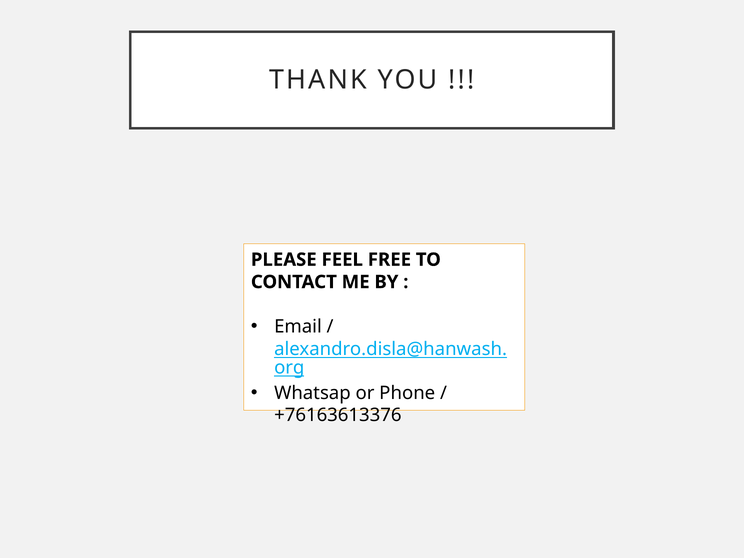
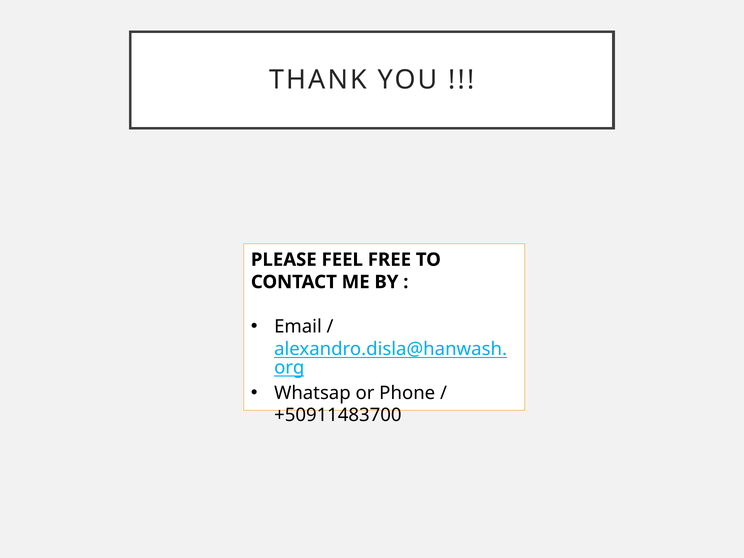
+76163613376: +76163613376 -> +50911483700 (338, 415)
